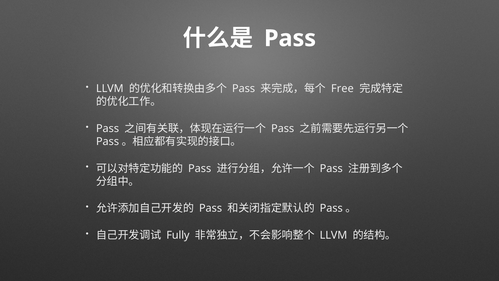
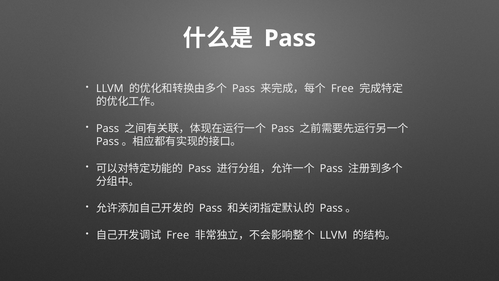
Fully: Fully -> Free (178, 235)
